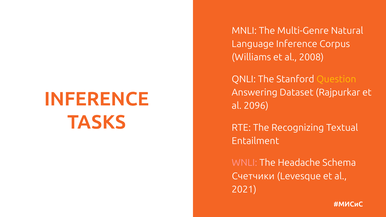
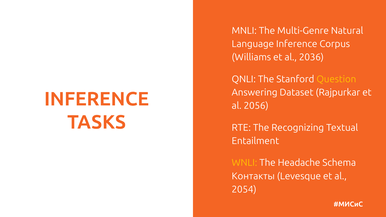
2008: 2008 -> 2036 (311, 57)
2096: 2096 -> 2056 (256, 106)
WNLI colour: pink -> yellow (244, 163)
Счетчики: Счетчики -> Контакты (253, 176)
2021: 2021 -> 2054 (244, 190)
